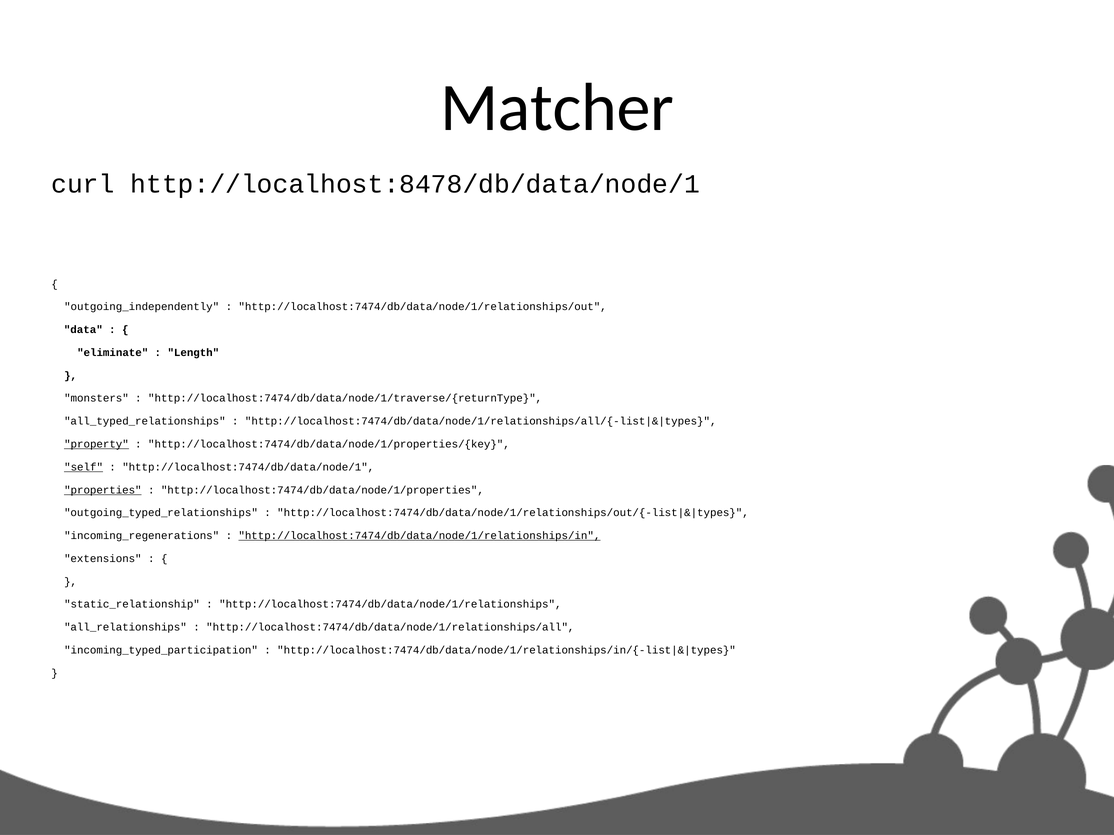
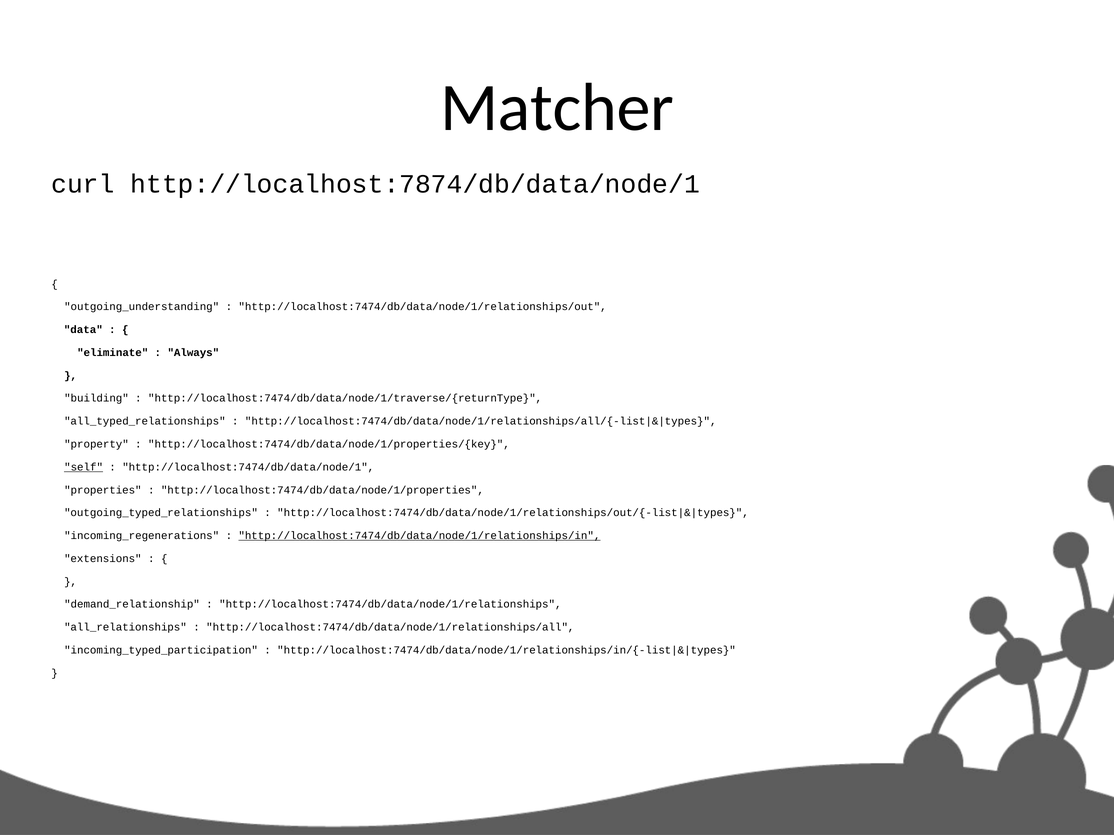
http://localhost:8478/db/data/node/1: http://localhost:8478/db/data/node/1 -> http://localhost:7874/db/data/node/1 (415, 184)
outgoing_independently: outgoing_independently -> outgoing_understanding (142, 307)
Length: Length -> Always (193, 353)
monsters: monsters -> building (96, 399)
property underline: present -> none (96, 444)
properties underline: present -> none (103, 490)
static_relationship: static_relationship -> demand_relationship (132, 605)
